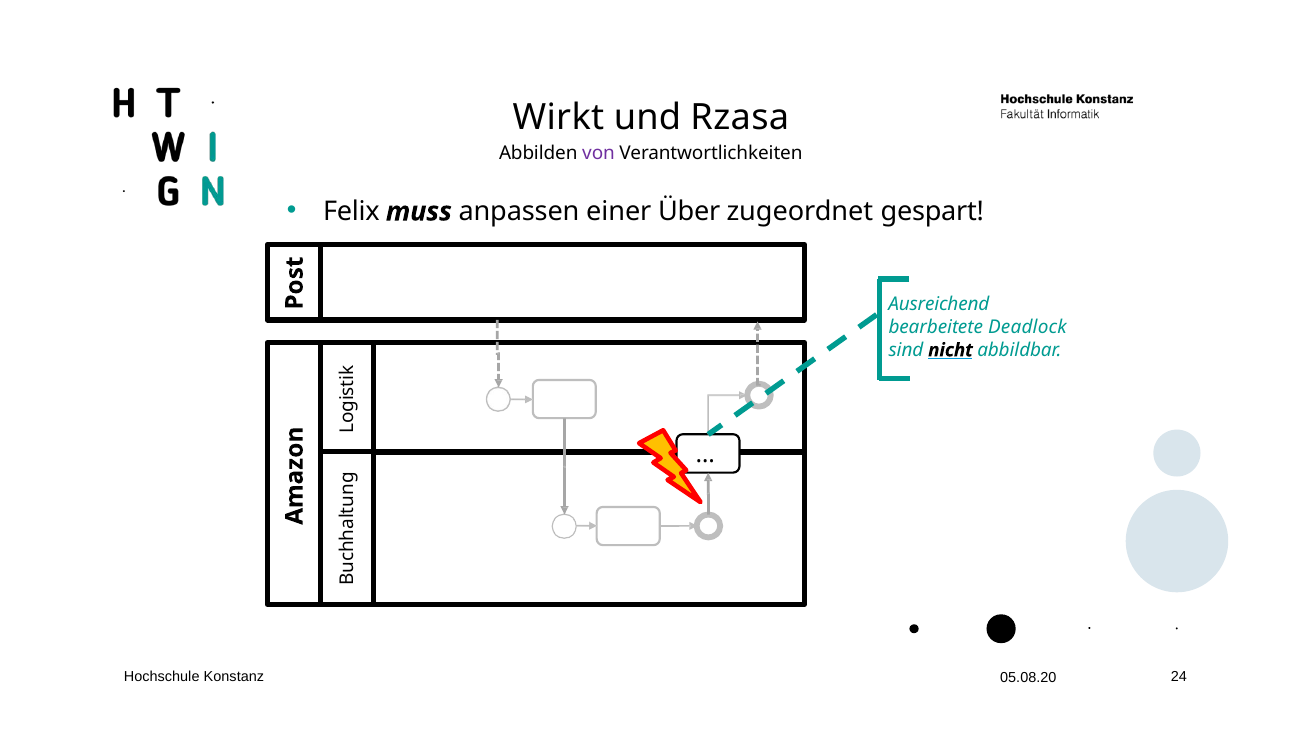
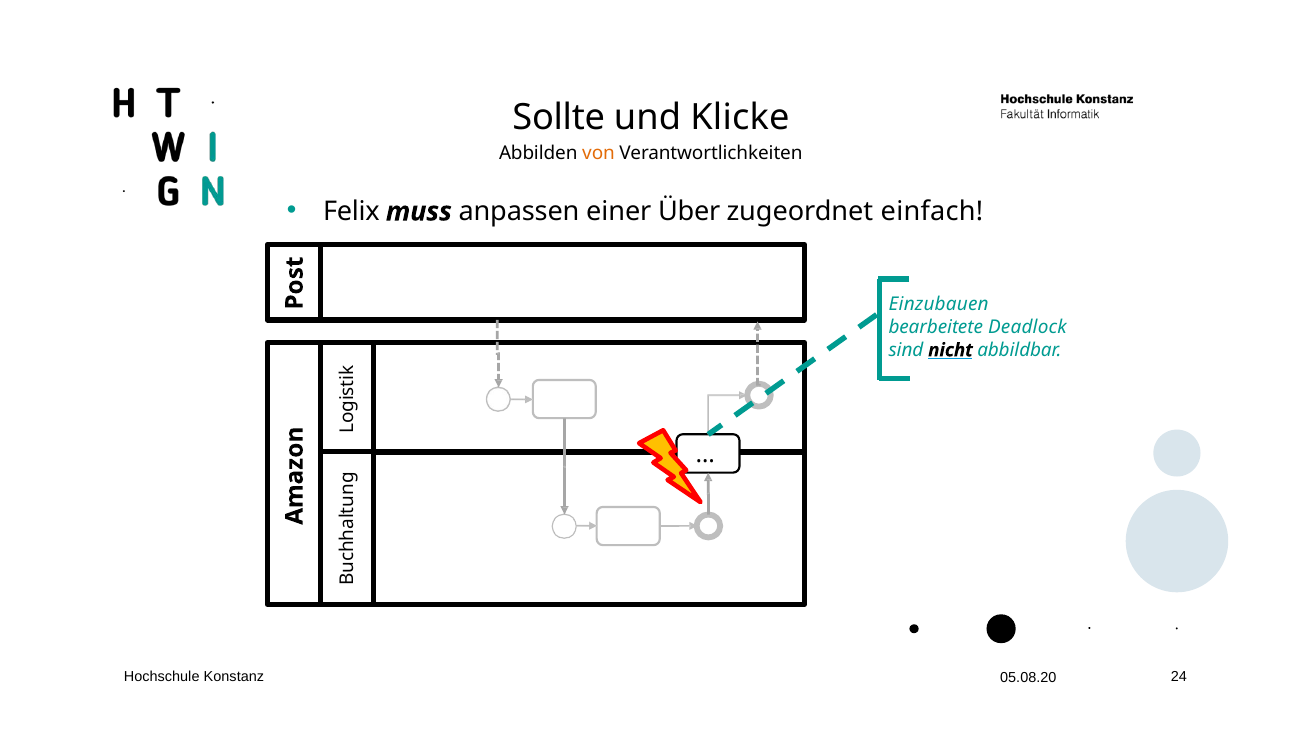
Wirkt: Wirkt -> Sollte (559, 117)
Rzasa: Rzasa -> Klicke (740, 117)
von colour: purple -> orange (599, 153)
gespart: gespart -> einfach (932, 212)
Ausreichend: Ausreichend -> Einzubauen (939, 305)
